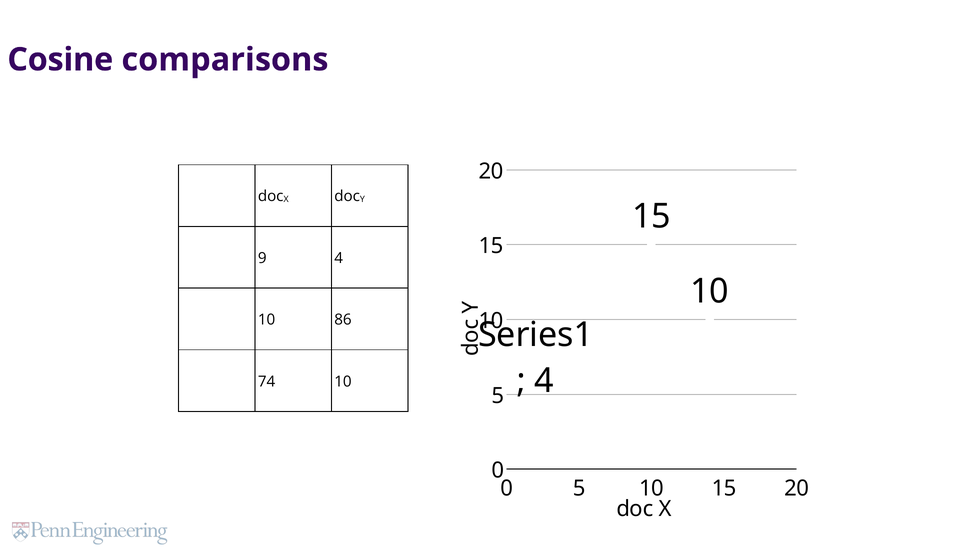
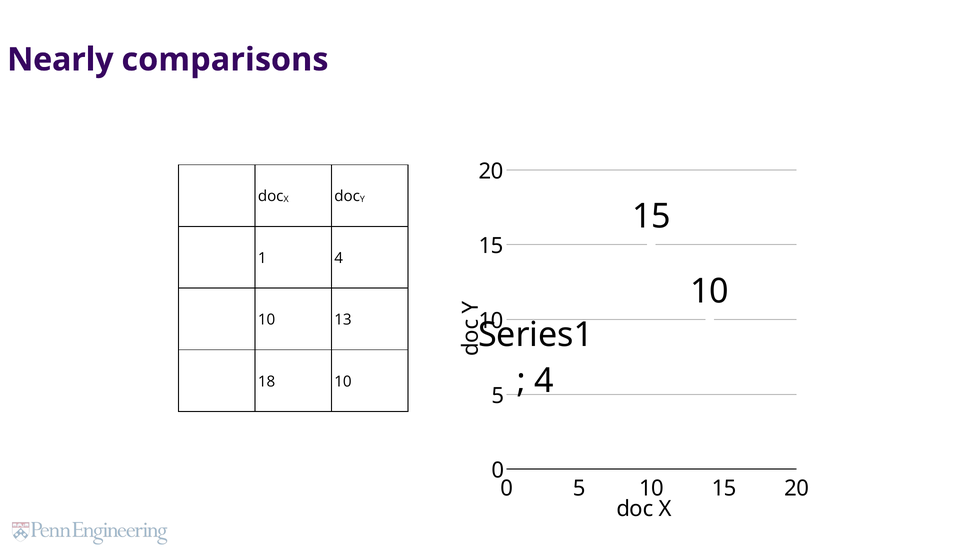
Cosine: Cosine -> Nearly (60, 60)
9: 9 -> 1 (262, 258)
86: 86 -> 13 (343, 320)
74: 74 -> 18 (267, 381)
